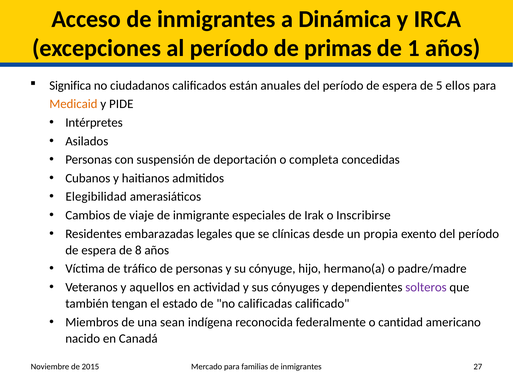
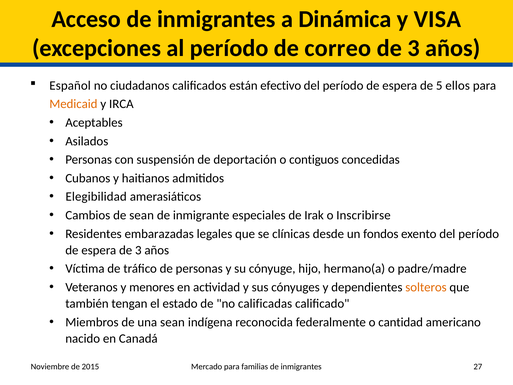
IRCA: IRCA -> VISA (437, 19)
primas: primas -> correo (338, 48)
1: 1 -> 3 (414, 48)
Significa: Significa -> Español (70, 86)
anuales: anuales -> efectivo (281, 86)
PIDE: PIDE -> IRCA (121, 104)
Intérpretes: Intérpretes -> Aceptables (94, 123)
completa: completa -> contiguos (314, 160)
de viaje: viaje -> sean (142, 215)
propia: propia -> fondos (381, 234)
espera de 8: 8 -> 3 (138, 250)
aquellos: aquellos -> menores (152, 287)
solteros colour: purple -> orange (426, 287)
